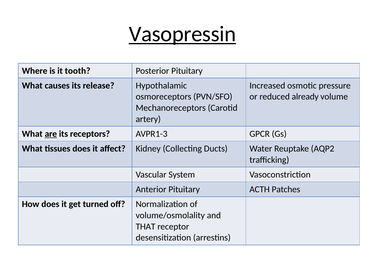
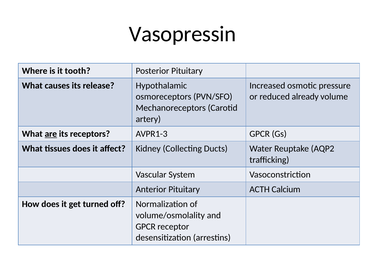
Vasopressin underline: present -> none (182, 34)
Patches: Patches -> Calcium (286, 189)
THAT: THAT -> GPCR (146, 226)
